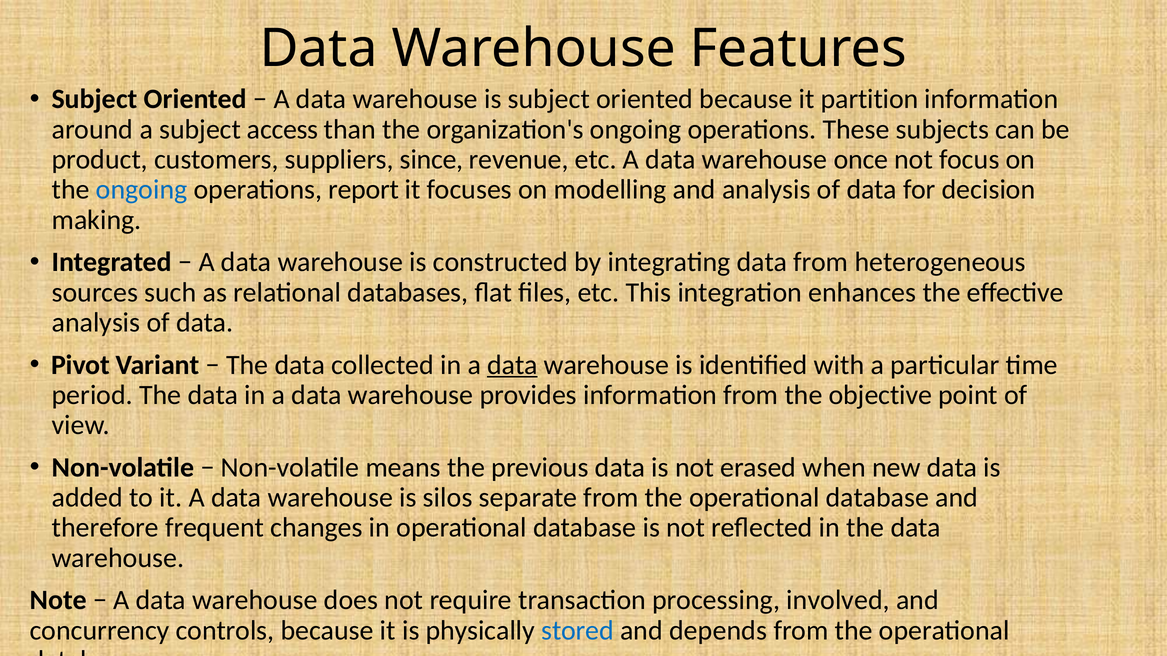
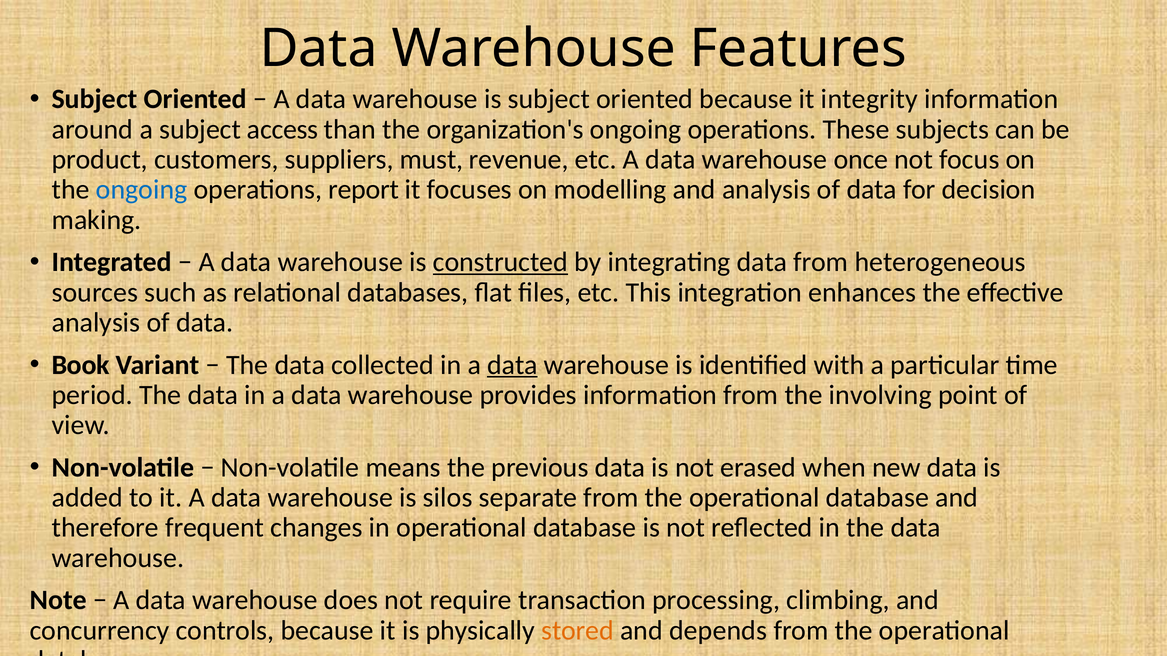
partition: partition -> integrity (869, 99)
since: since -> must (432, 160)
constructed underline: none -> present (500, 262)
Pivot: Pivot -> Book (81, 365)
objective: objective -> involving (880, 395)
involved: involved -> climbing (838, 601)
stored colour: blue -> orange (578, 631)
